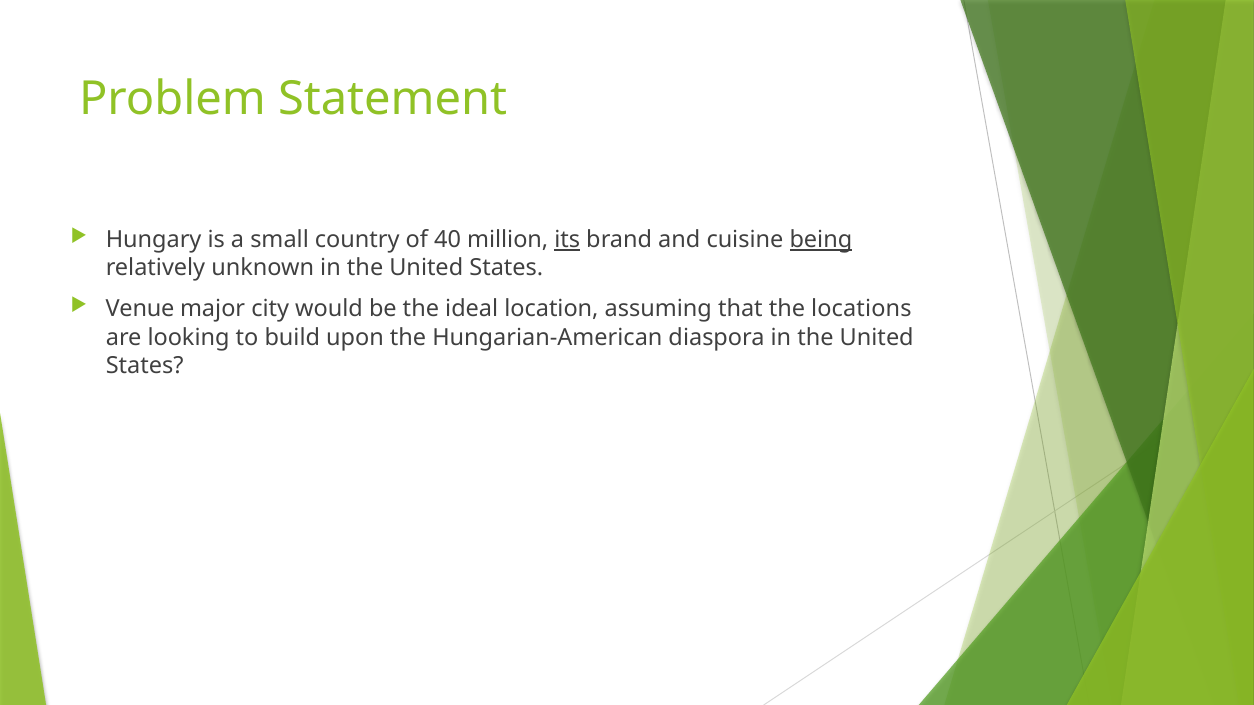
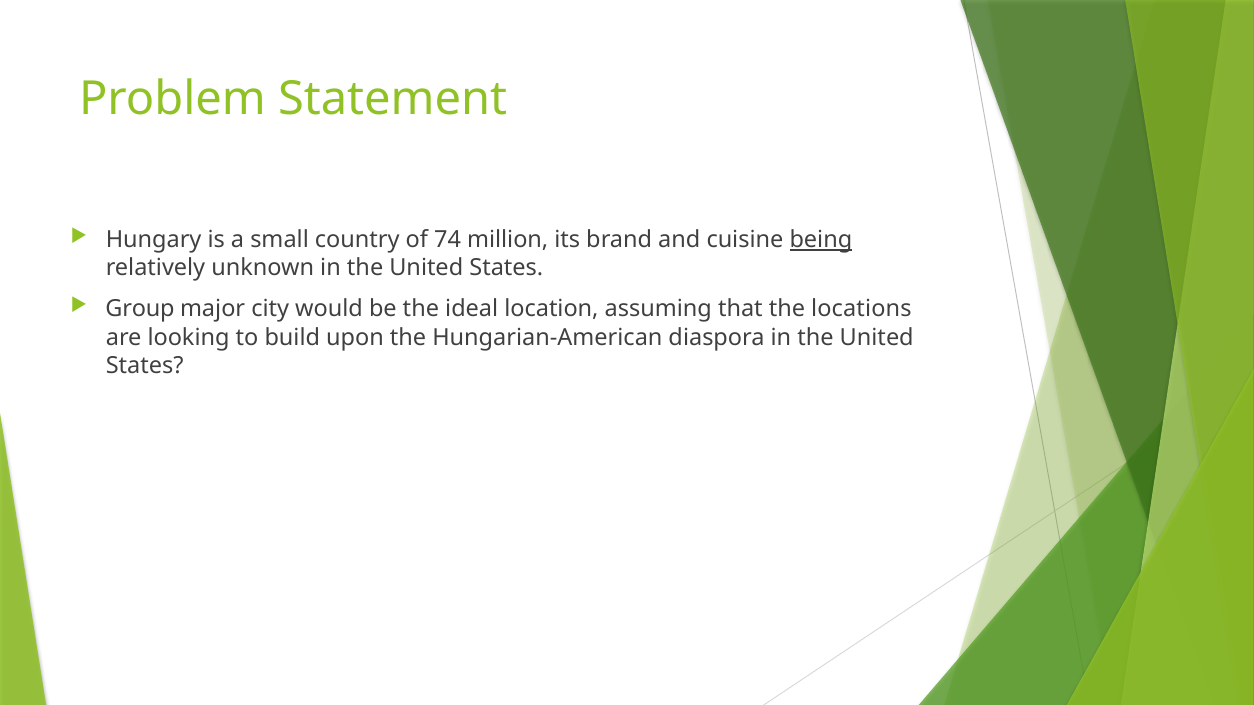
40: 40 -> 74 (448, 240)
its underline: present -> none (567, 240)
Venue: Venue -> Group (140, 309)
